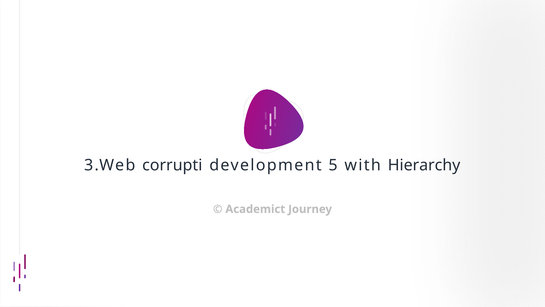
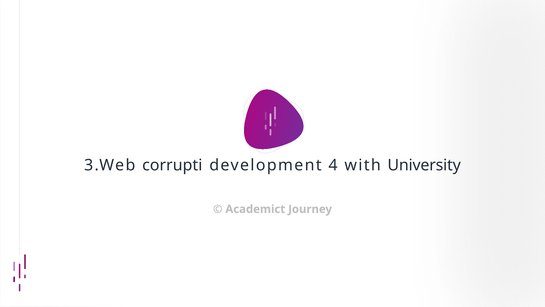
5: 5 -> 4 (333, 165)
Hierarchy: Hierarchy -> University (424, 165)
